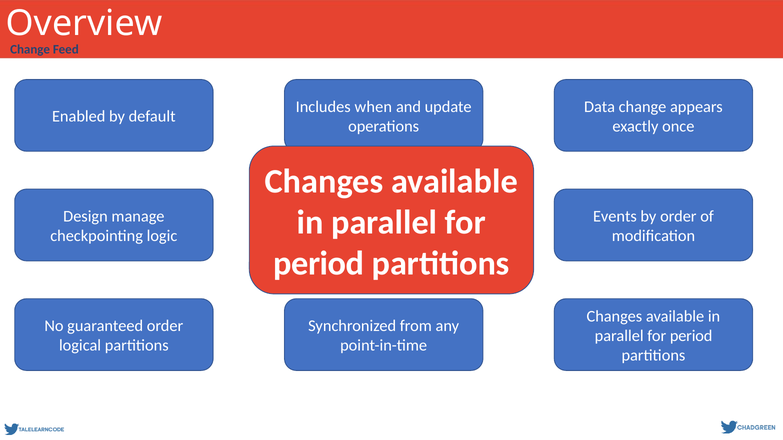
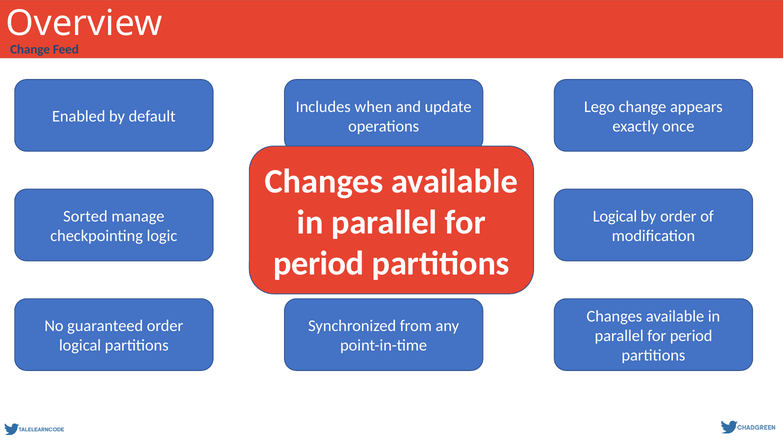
Data: Data -> Lego (600, 107)
Design: Design -> Sorted (85, 217)
Events: Events -> Logical (615, 217)
